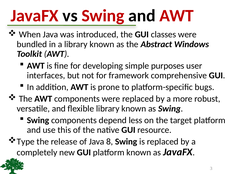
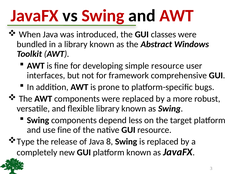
simple purposes: purposes -> resource (168, 66)
use this: this -> fine (64, 130)
